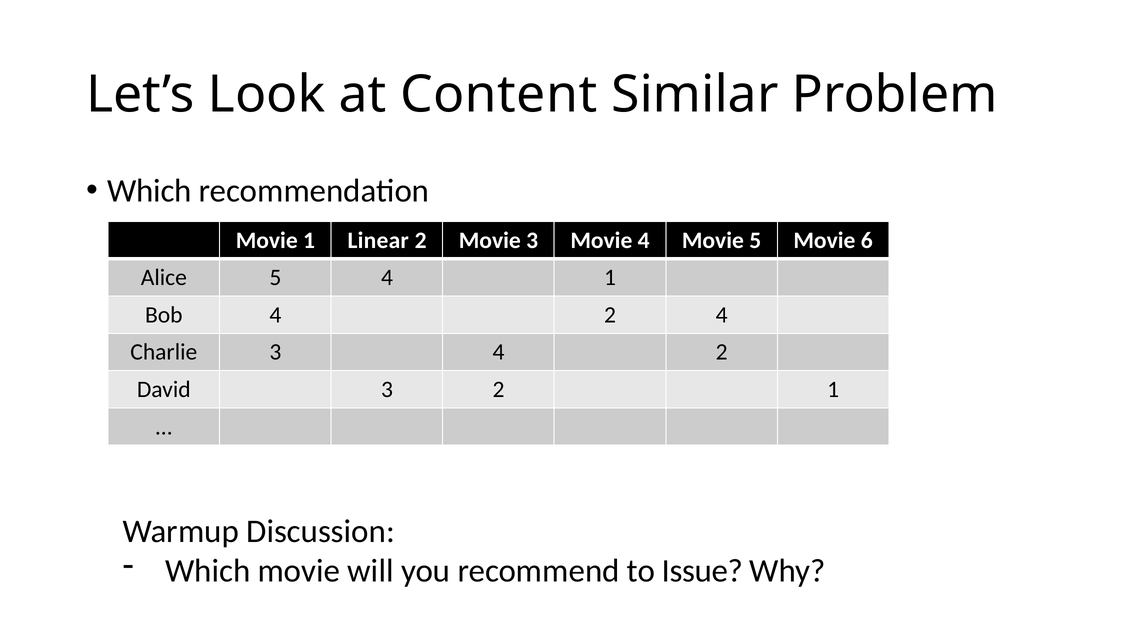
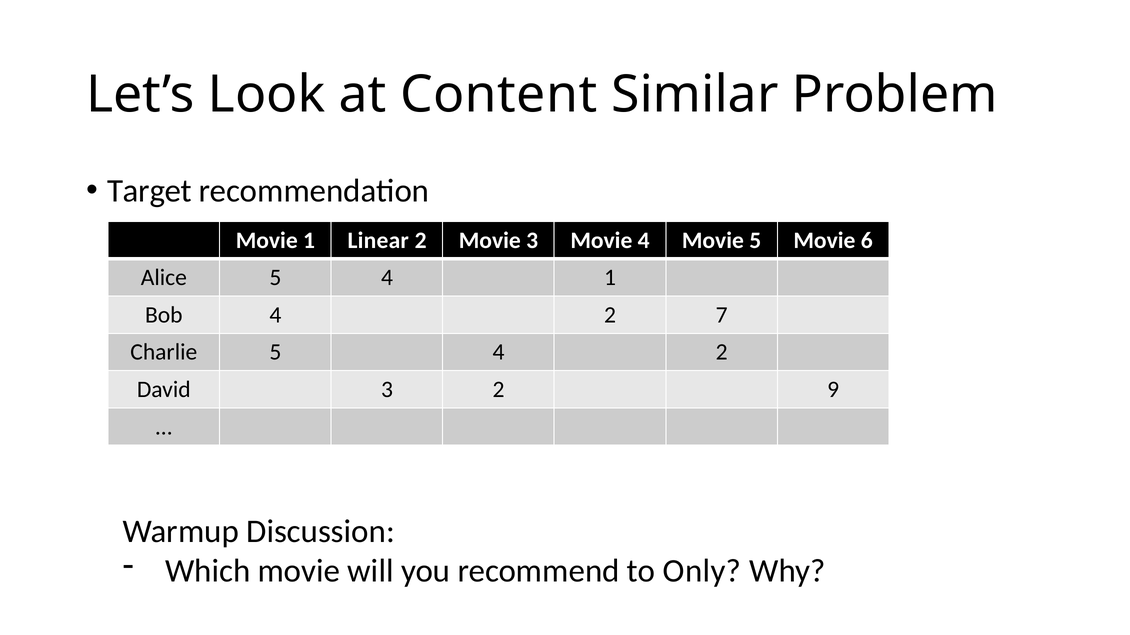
Which: Which -> Target (150, 191)
2 4: 4 -> 7 (722, 315)
Charlie 3: 3 -> 5 (275, 353)
2 1: 1 -> 9 (833, 390)
Issue: Issue -> Only (702, 571)
